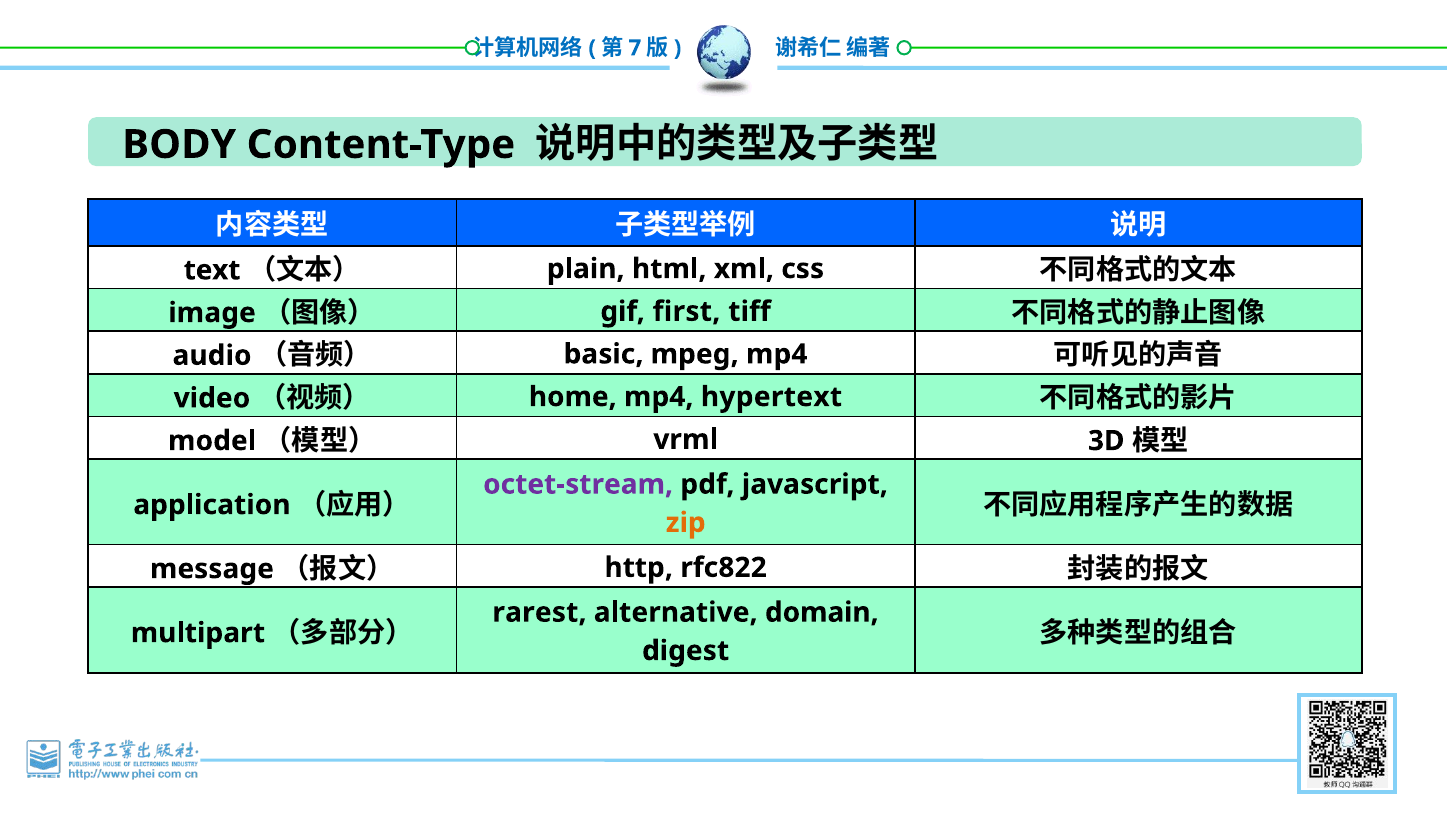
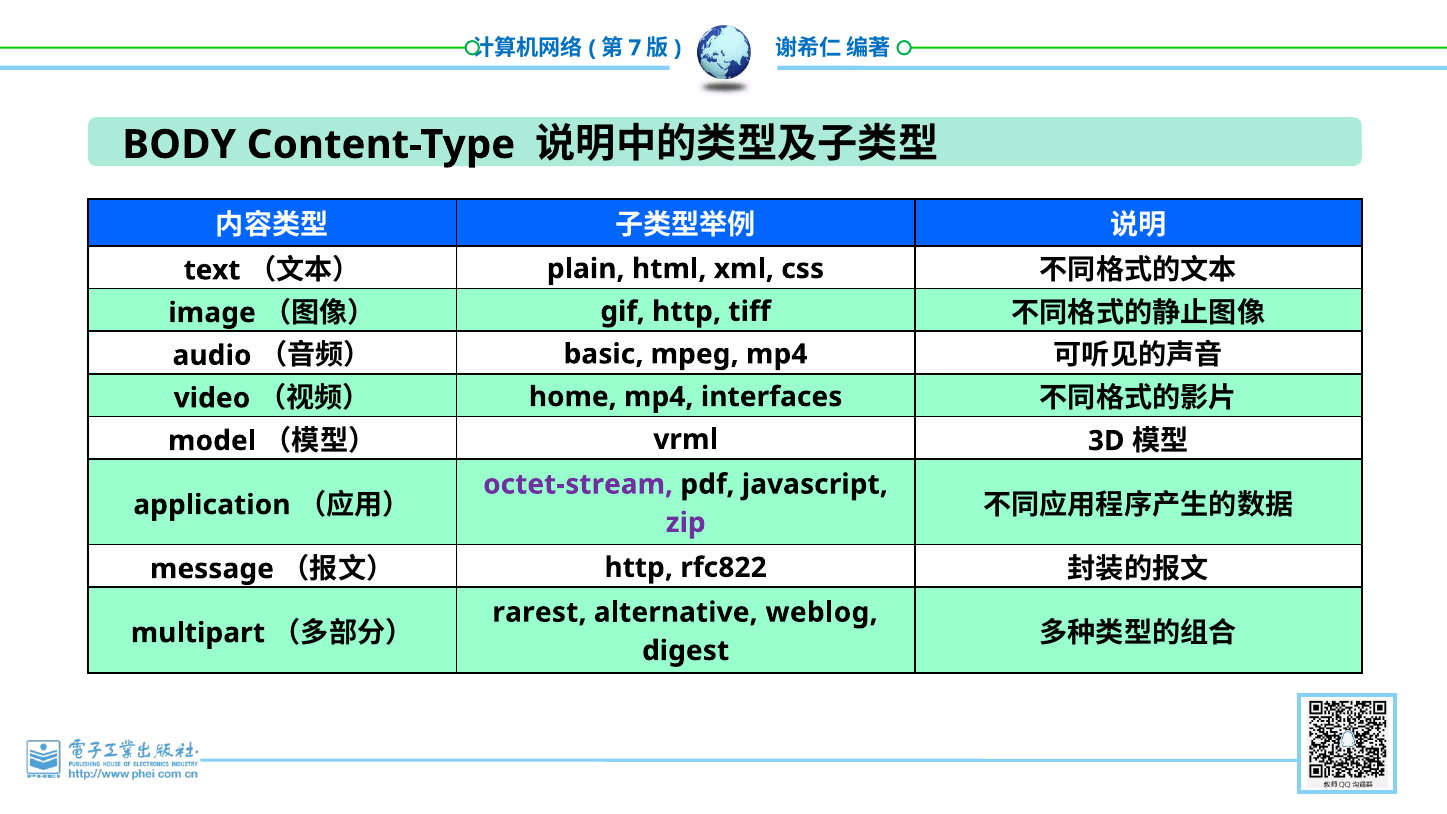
gif first: first -> http (687, 312)
hypertext: hypertext -> interfaces (772, 397)
zip colour: orange -> purple (686, 523)
domain: domain -> weblog (822, 612)
